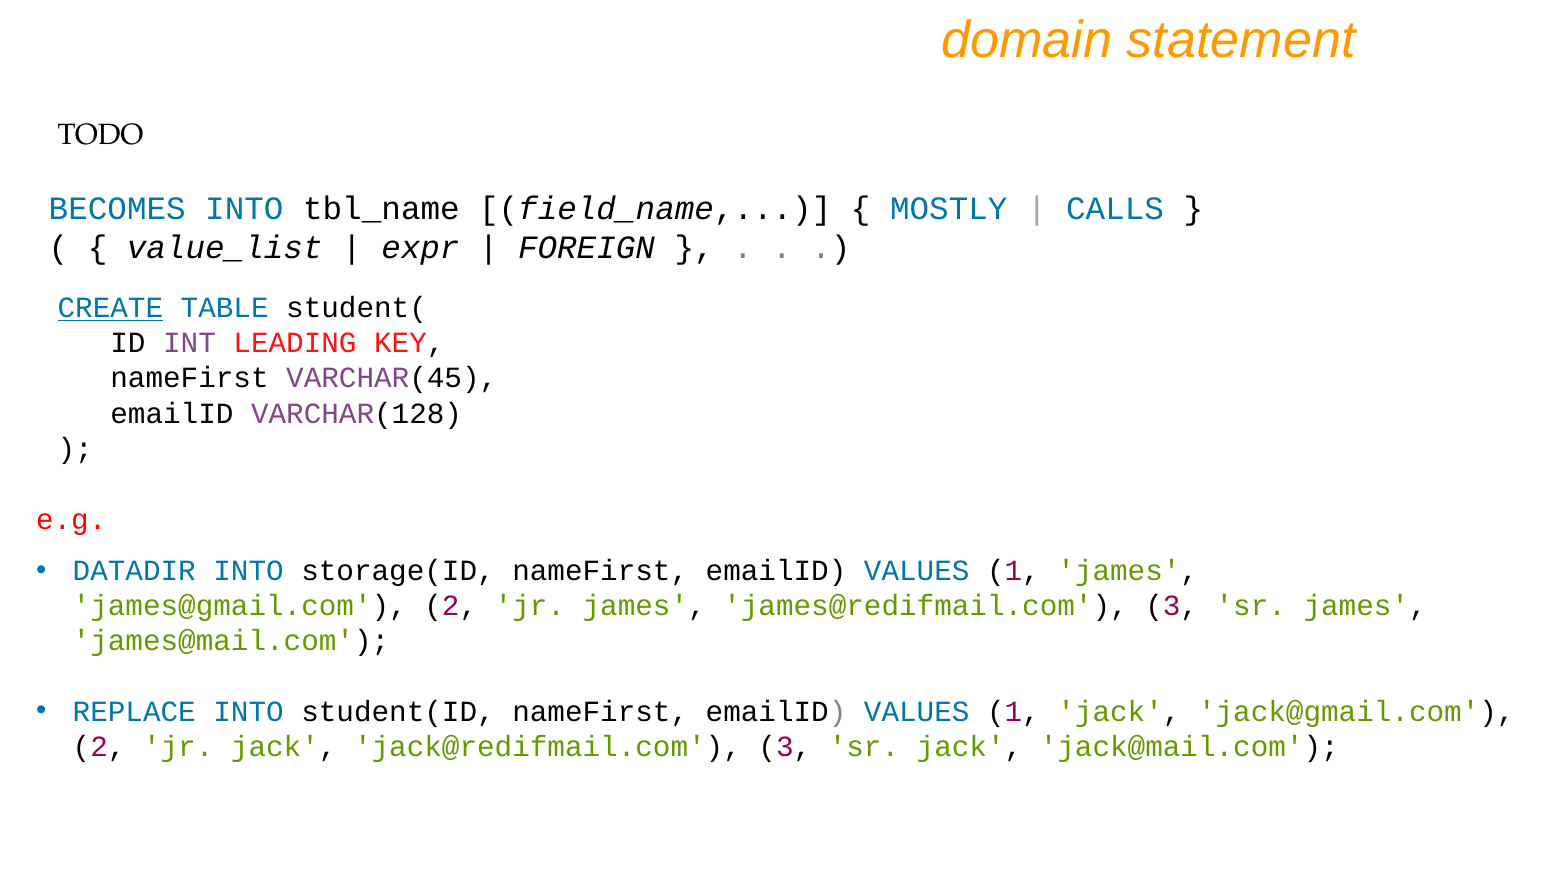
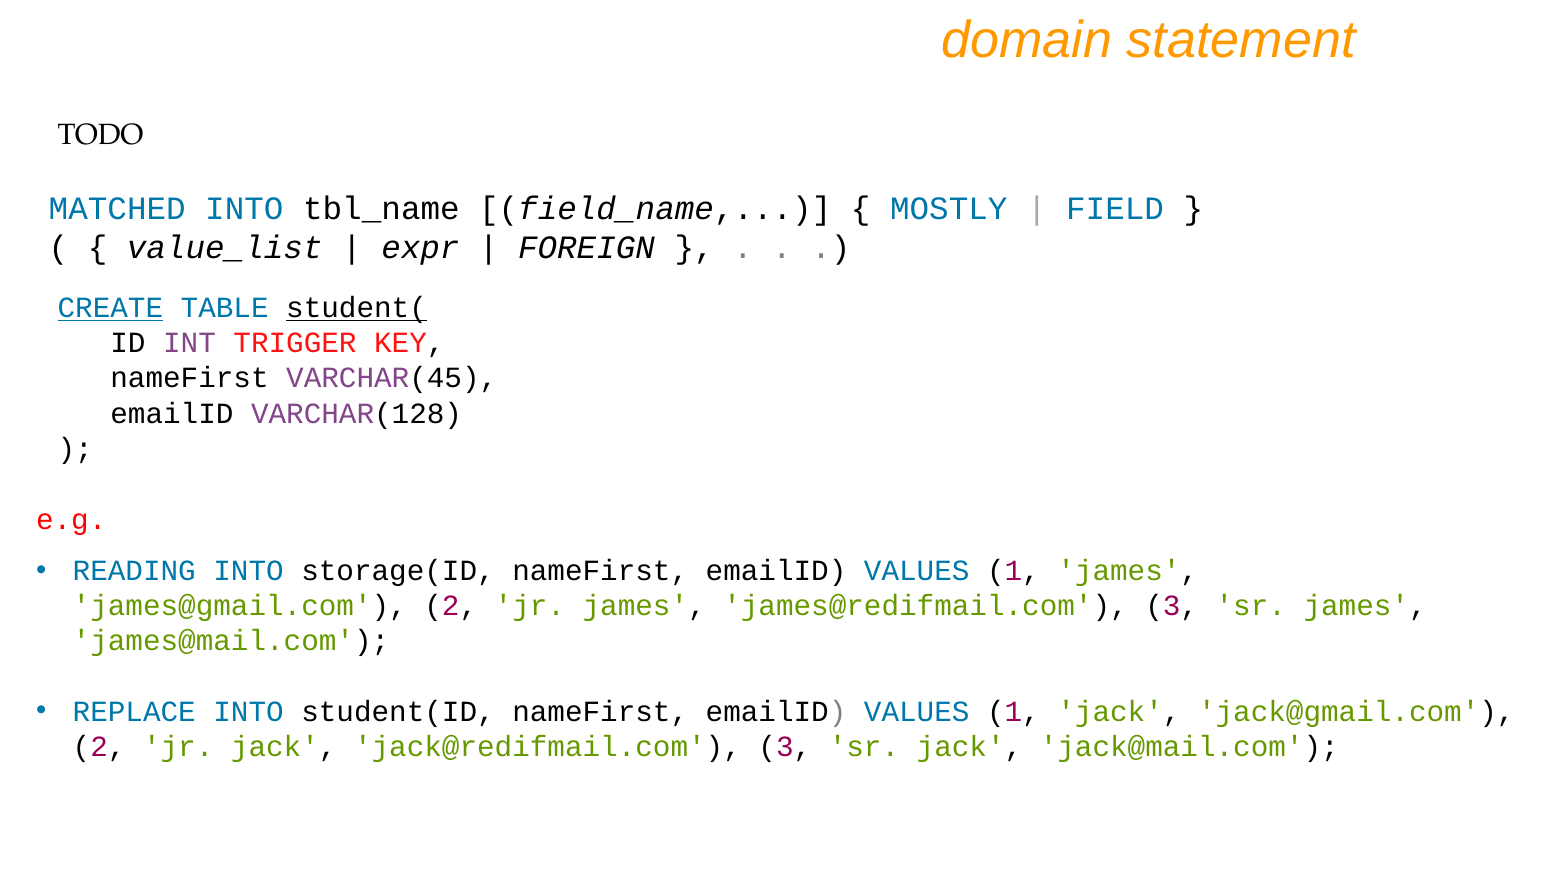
BECOMES: BECOMES -> MATCHED (117, 209)
CALLS: CALLS -> FIELD (1115, 209)
student( underline: none -> present (357, 308)
LEADING: LEADING -> TRIGGER (295, 343)
DATADIR: DATADIR -> READING (134, 571)
